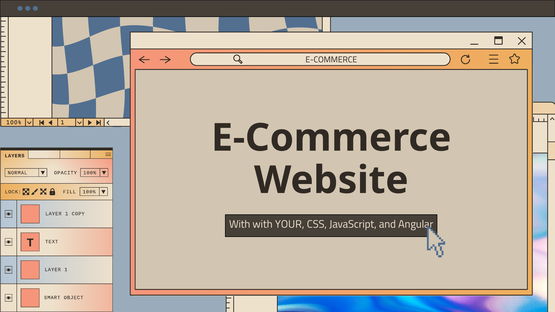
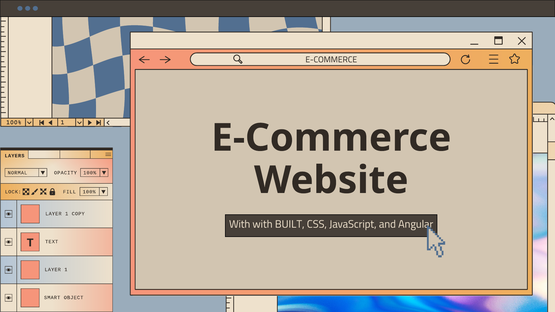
YOUR: YOUR -> BUILT (290, 224)
